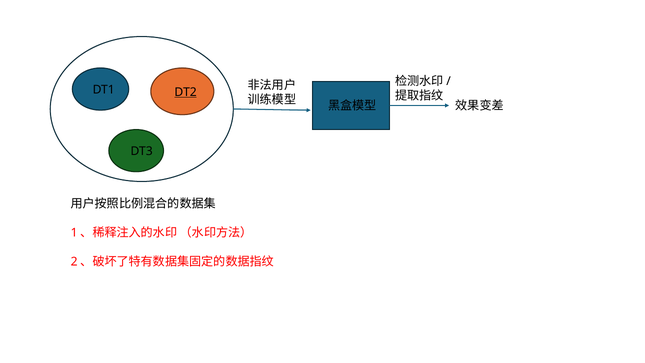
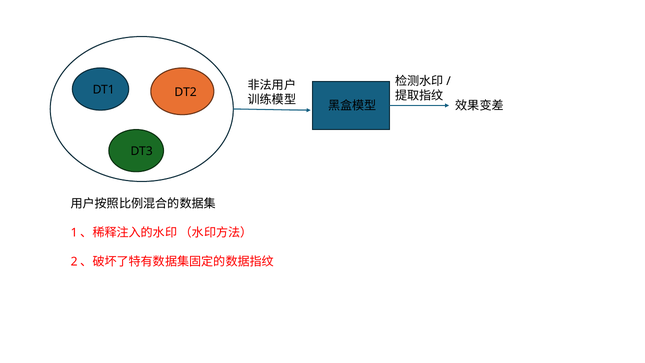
DT2 underline: present -> none (186, 92)
